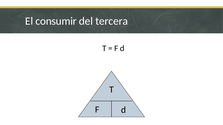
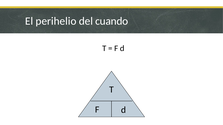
consumir: consumir -> perihelio (56, 21)
tercera: tercera -> cuando (112, 21)
